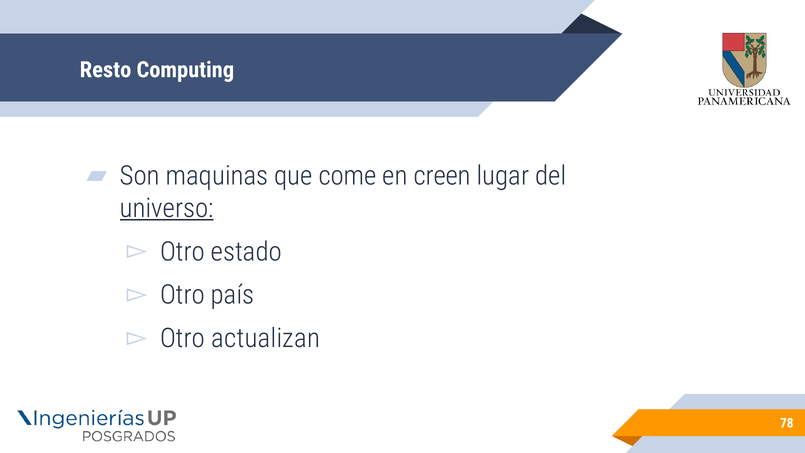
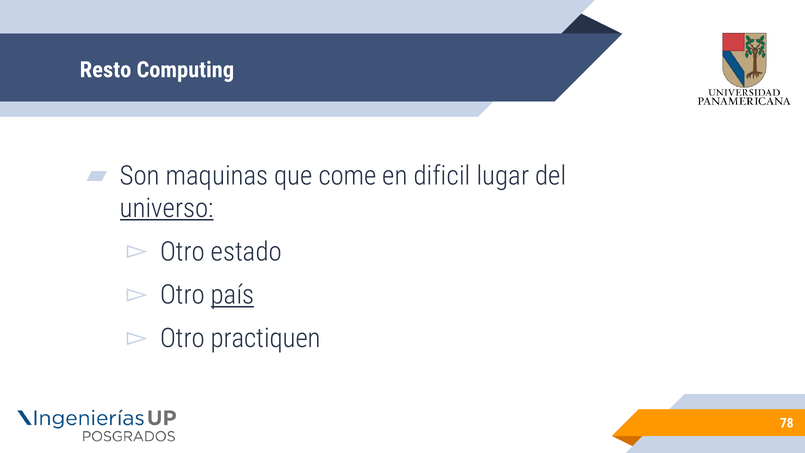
creen: creen -> dificil (442, 176)
país underline: none -> present (232, 295)
actualizan: actualizan -> practiquen (266, 338)
